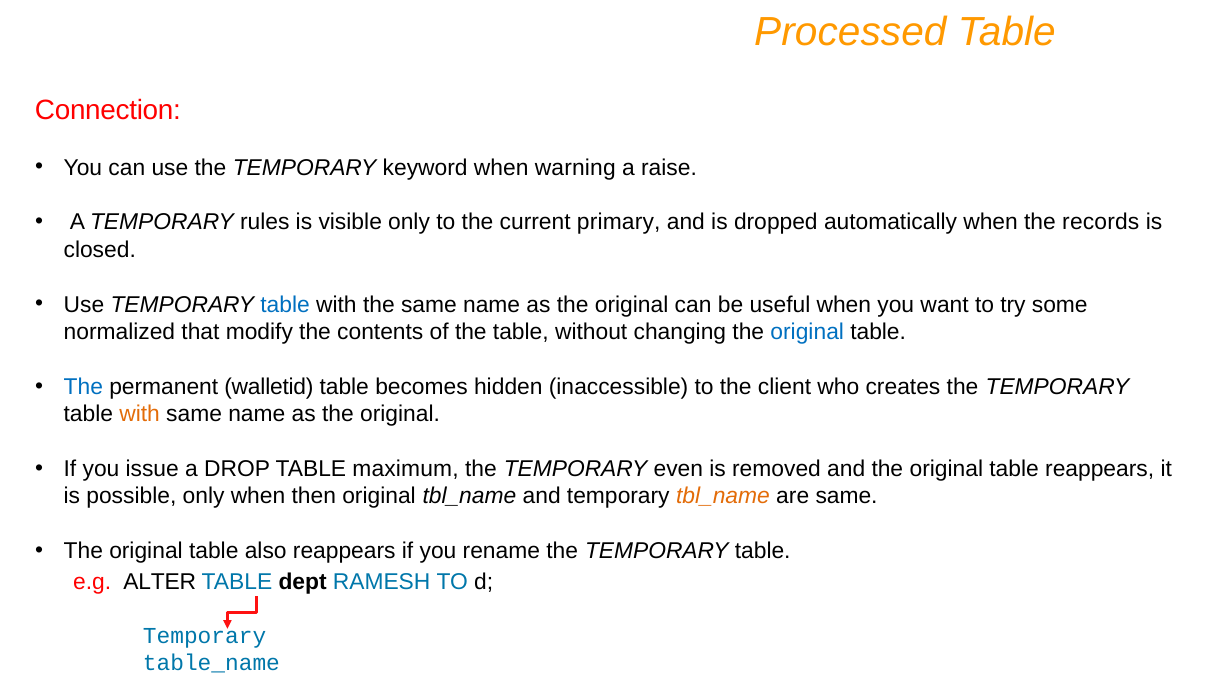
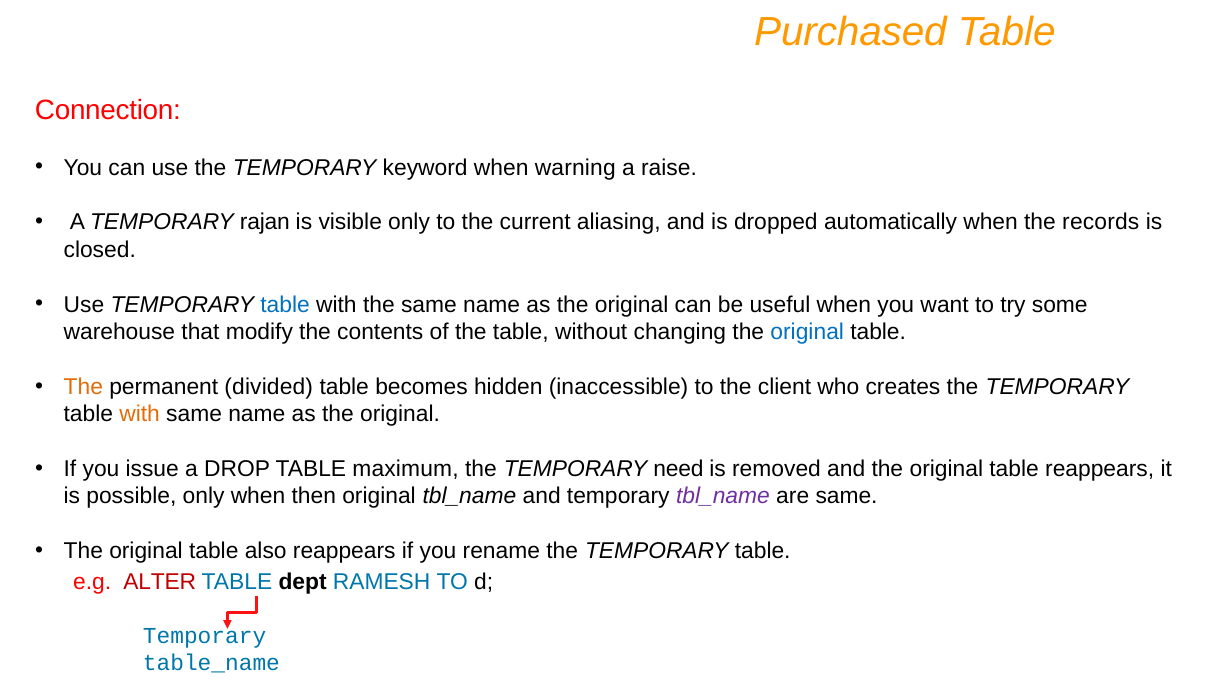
Processed: Processed -> Purchased (850, 32)
rules: rules -> rajan (265, 222)
primary: primary -> aliasing (619, 222)
normalized: normalized -> warehouse (119, 332)
The colour: blue -> orange (83, 386)
walletid: walletid -> divided (269, 386)
even: even -> need (678, 469)
tbl_name colour: orange -> purple (723, 496)
ALTER colour: black -> red (160, 581)
